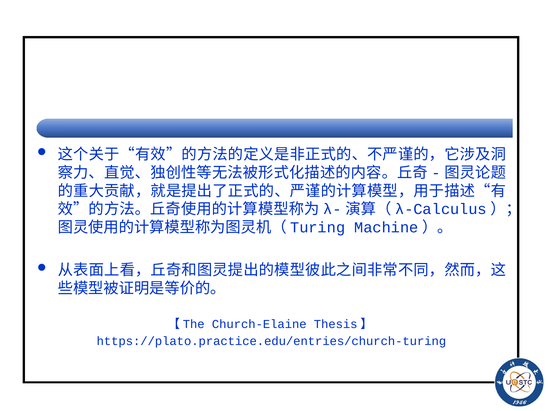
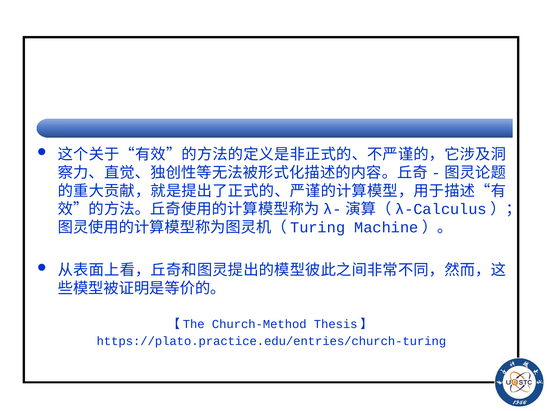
Church-Elaine: Church-Elaine -> Church-Method (259, 324)
